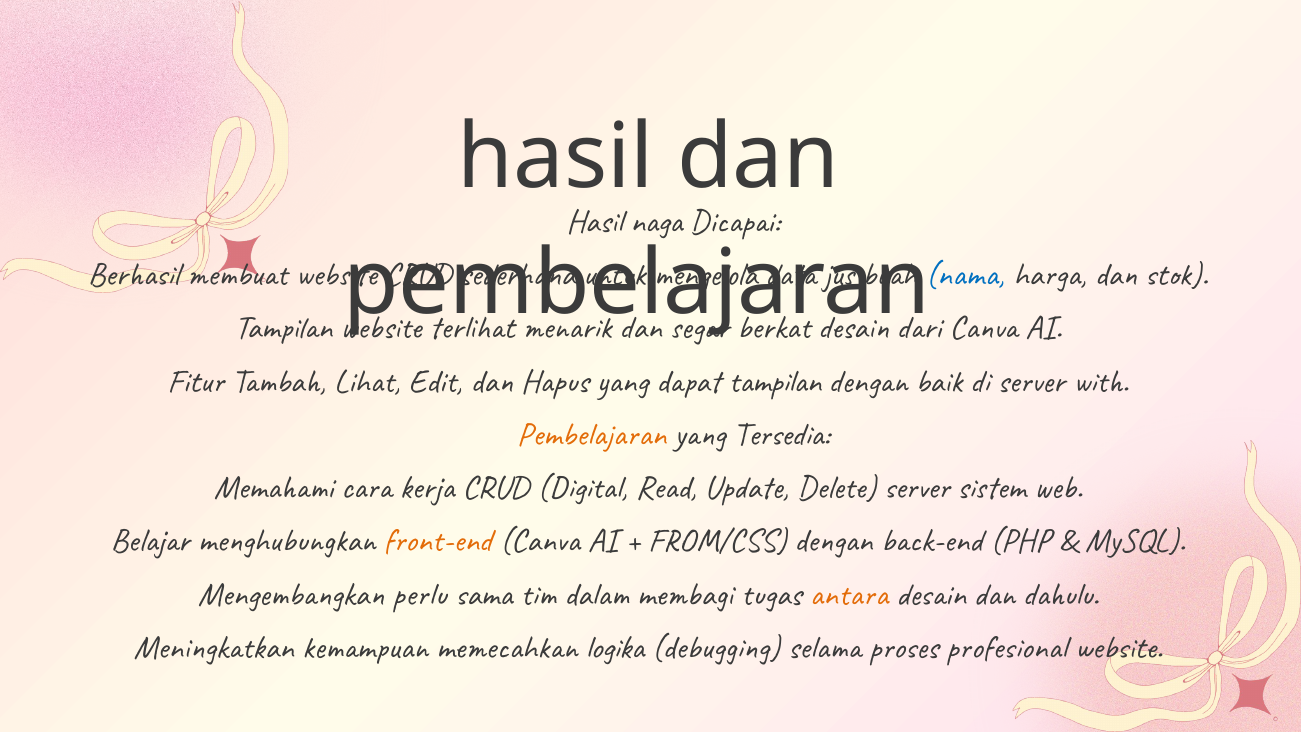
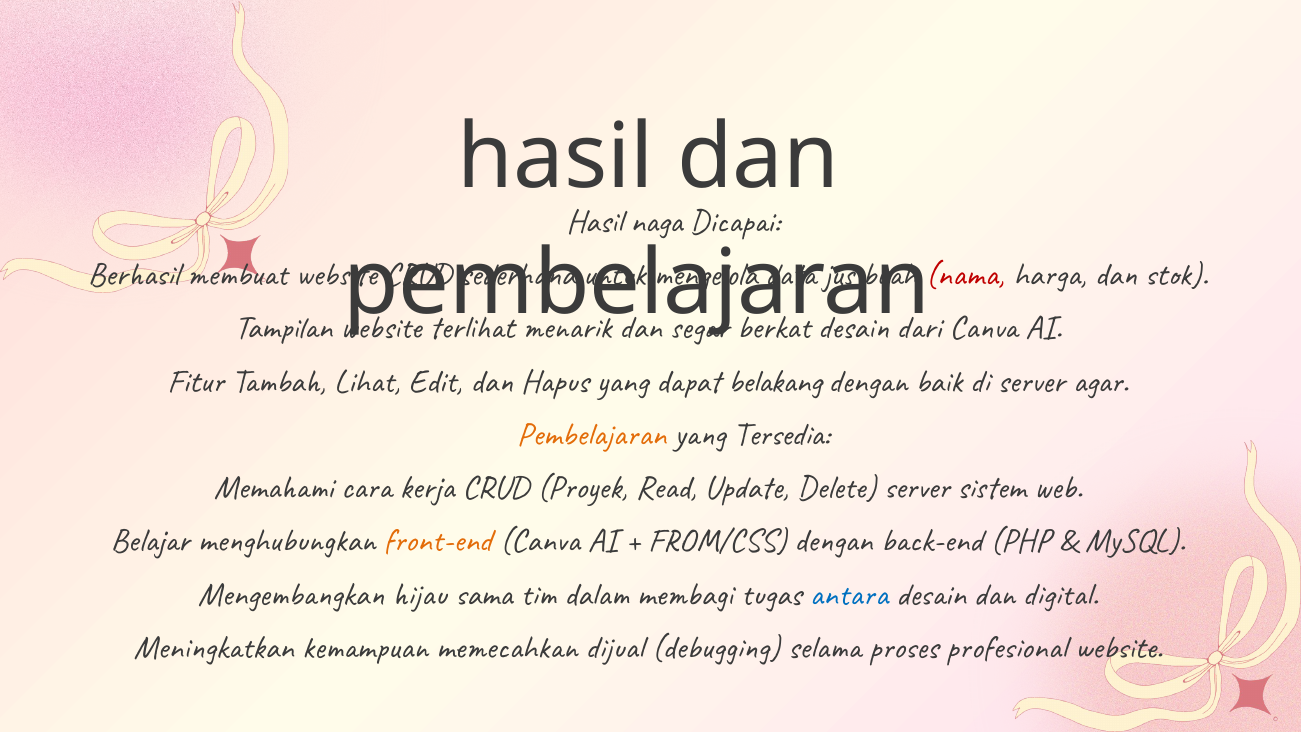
nama colour: blue -> red (965, 275)
dapat tampilan: tampilan -> belakang (775, 381)
with: with -> agar (1101, 381)
Digital: Digital -> Proyek (582, 488)
perlu: perlu -> hijau (419, 594)
antara colour: orange -> blue (849, 594)
dahulu: dahulu -> digital (1061, 594)
logika: logika -> dijual (614, 647)
